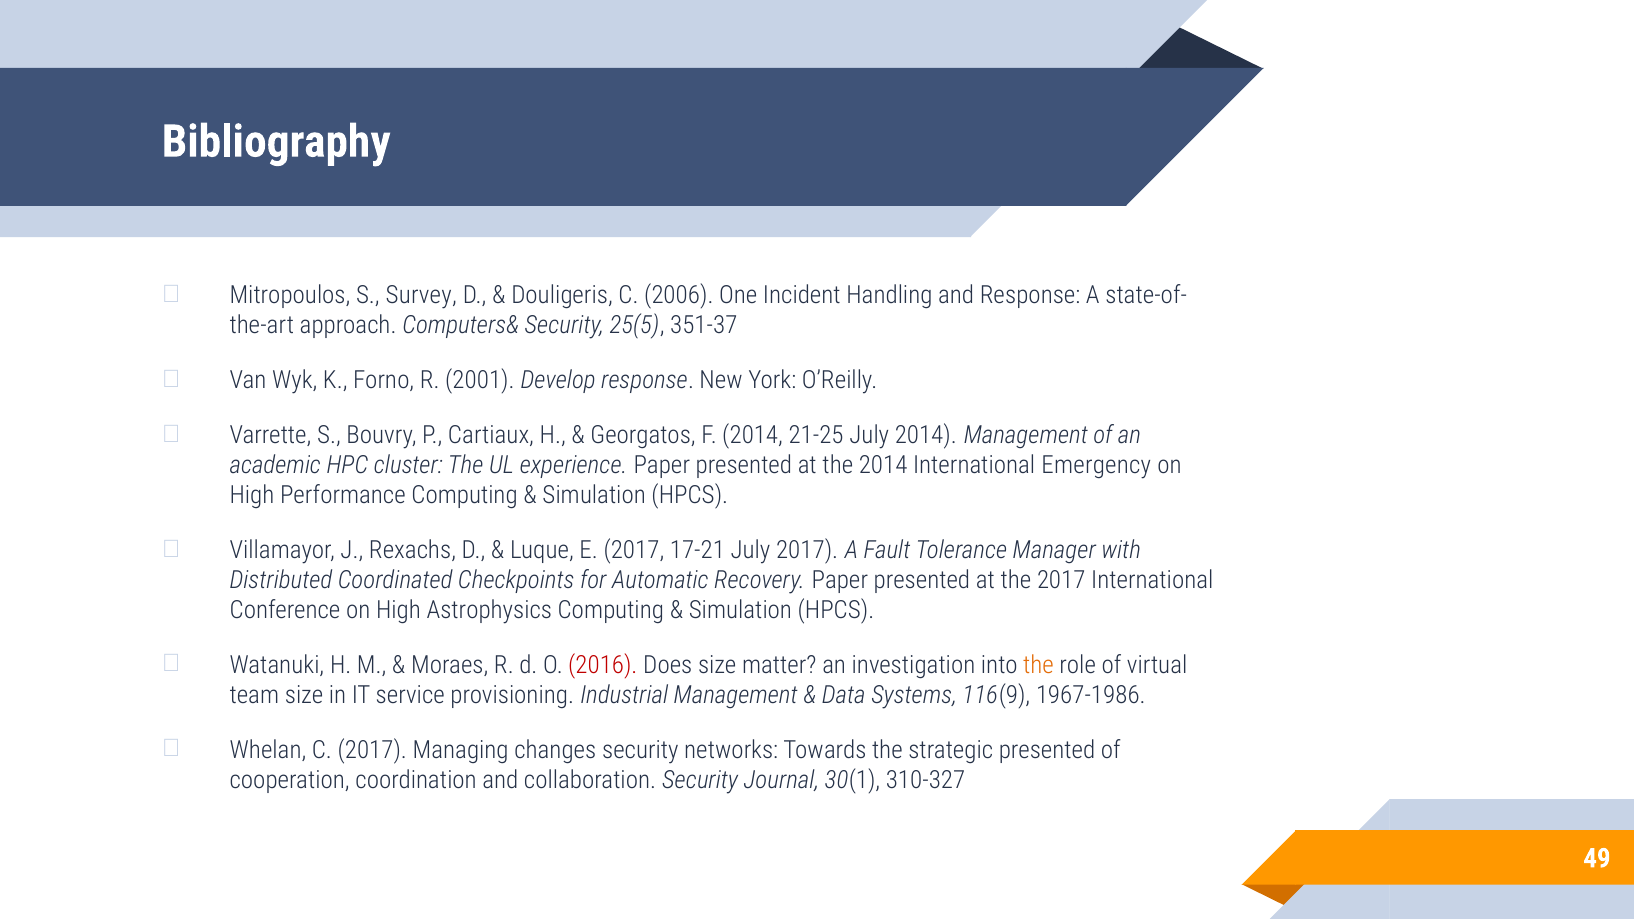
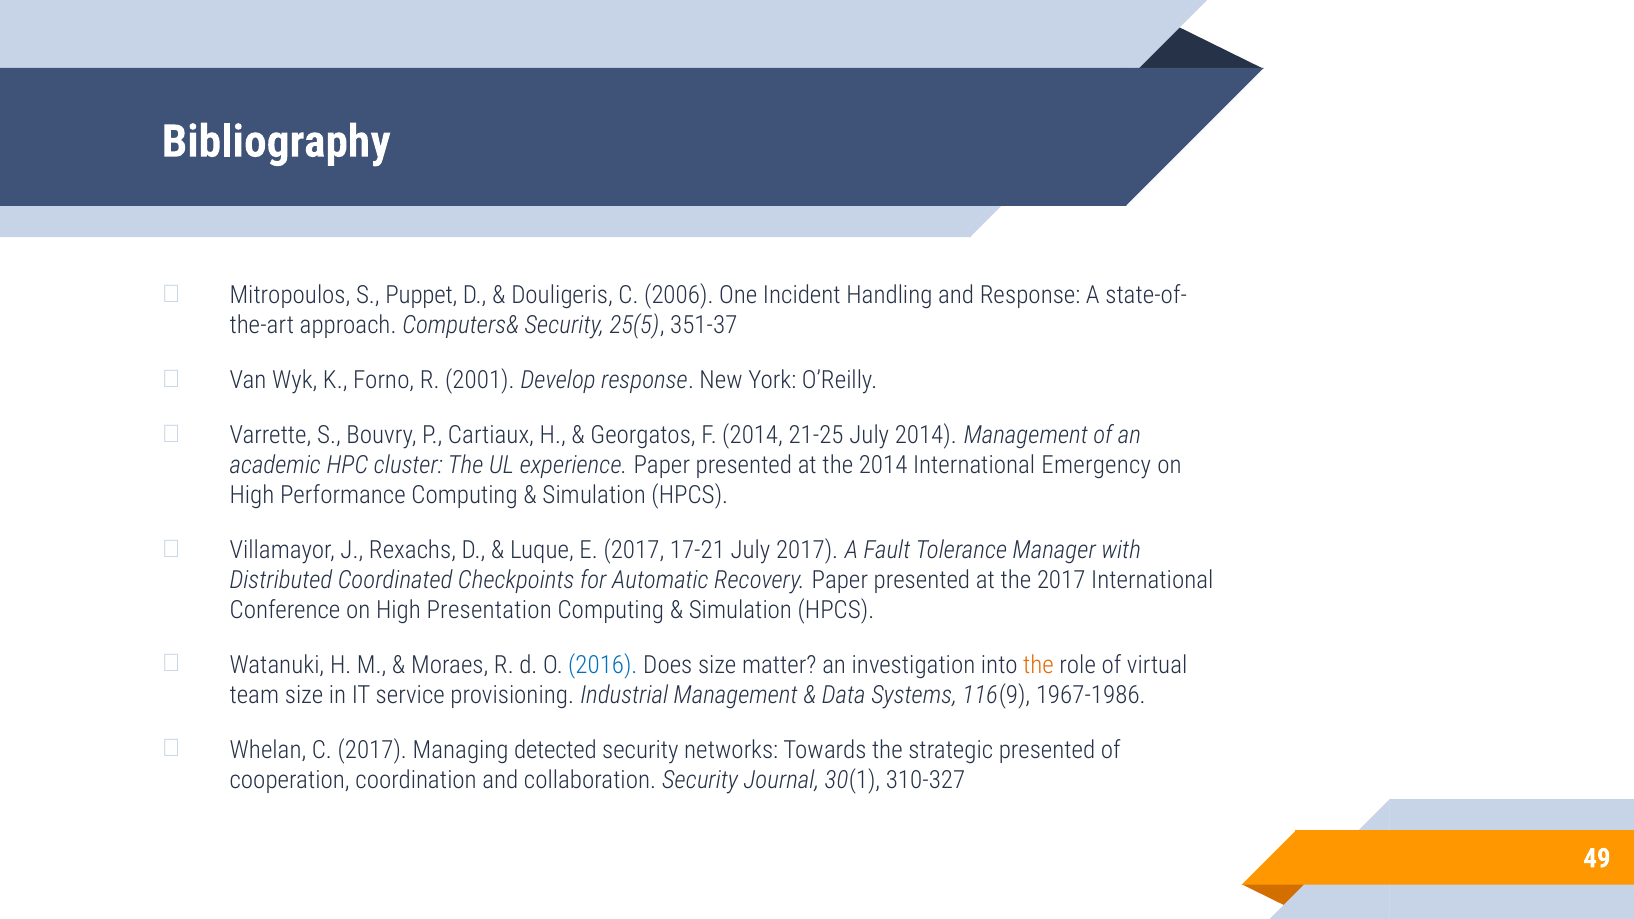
Survey: Survey -> Puppet (421, 296)
Astrophysics: Astrophysics -> Presentation (489, 610)
2016 colour: red -> blue (603, 665)
changes: changes -> detected (555, 750)
